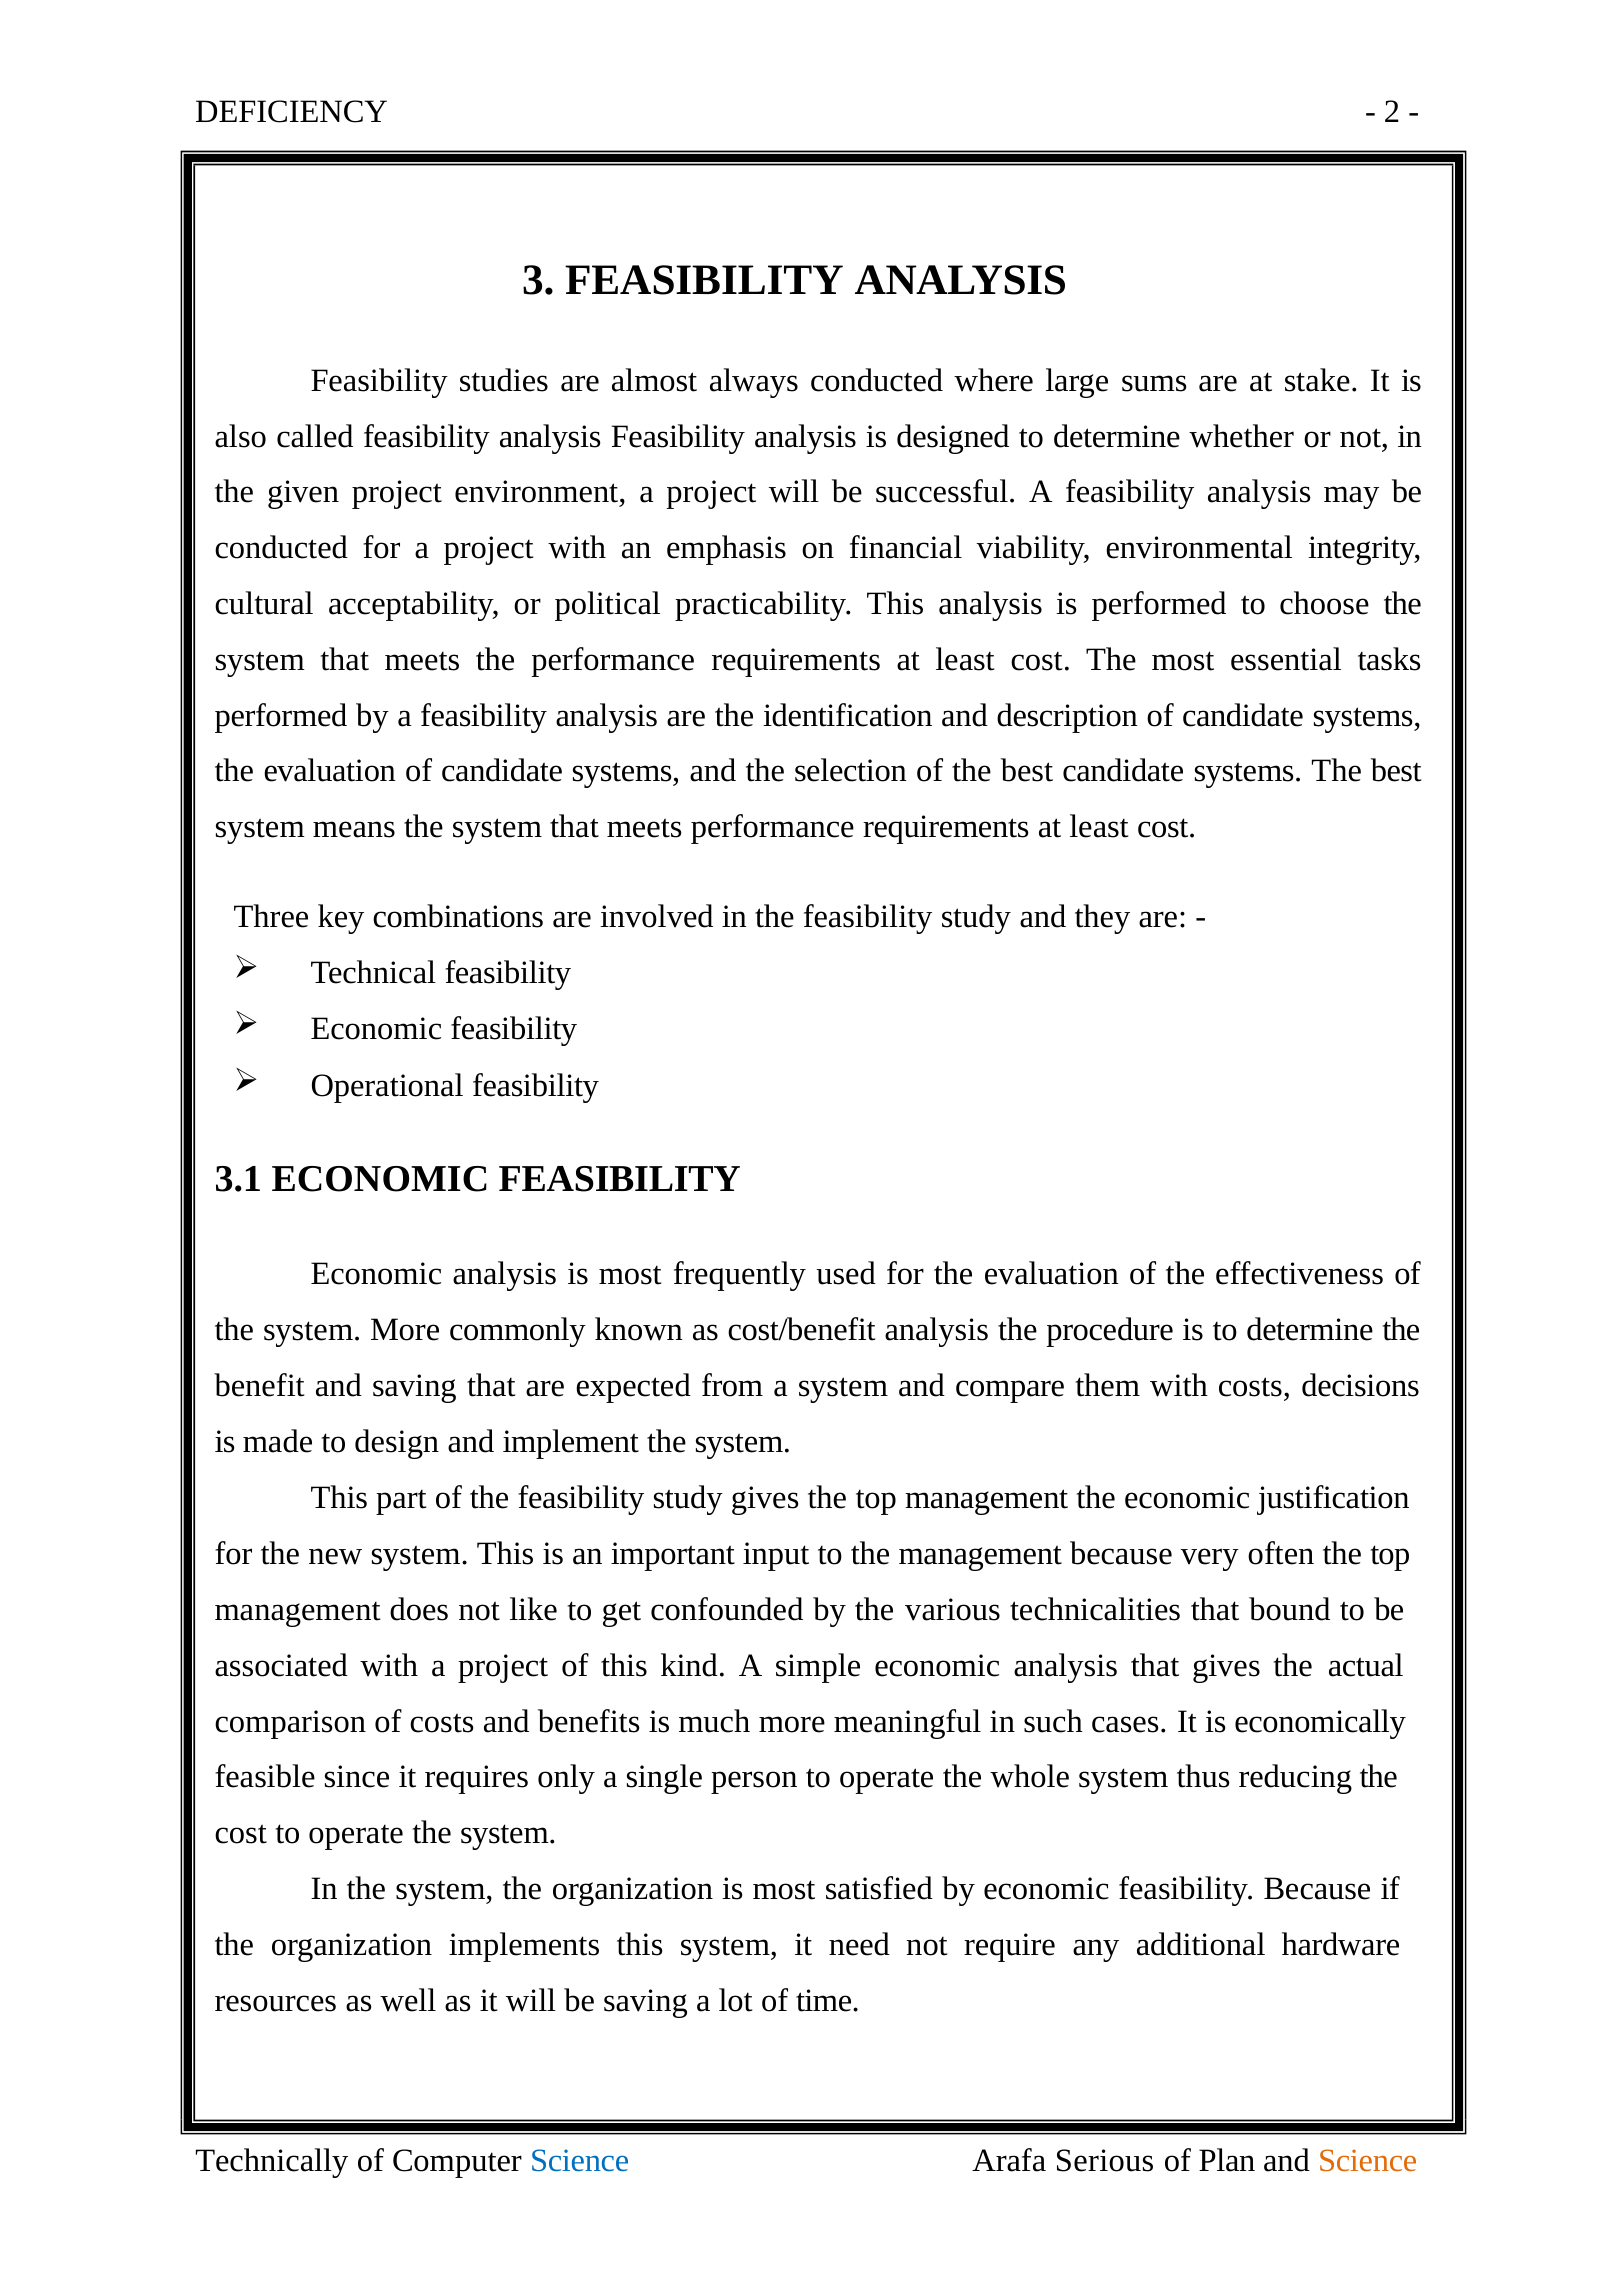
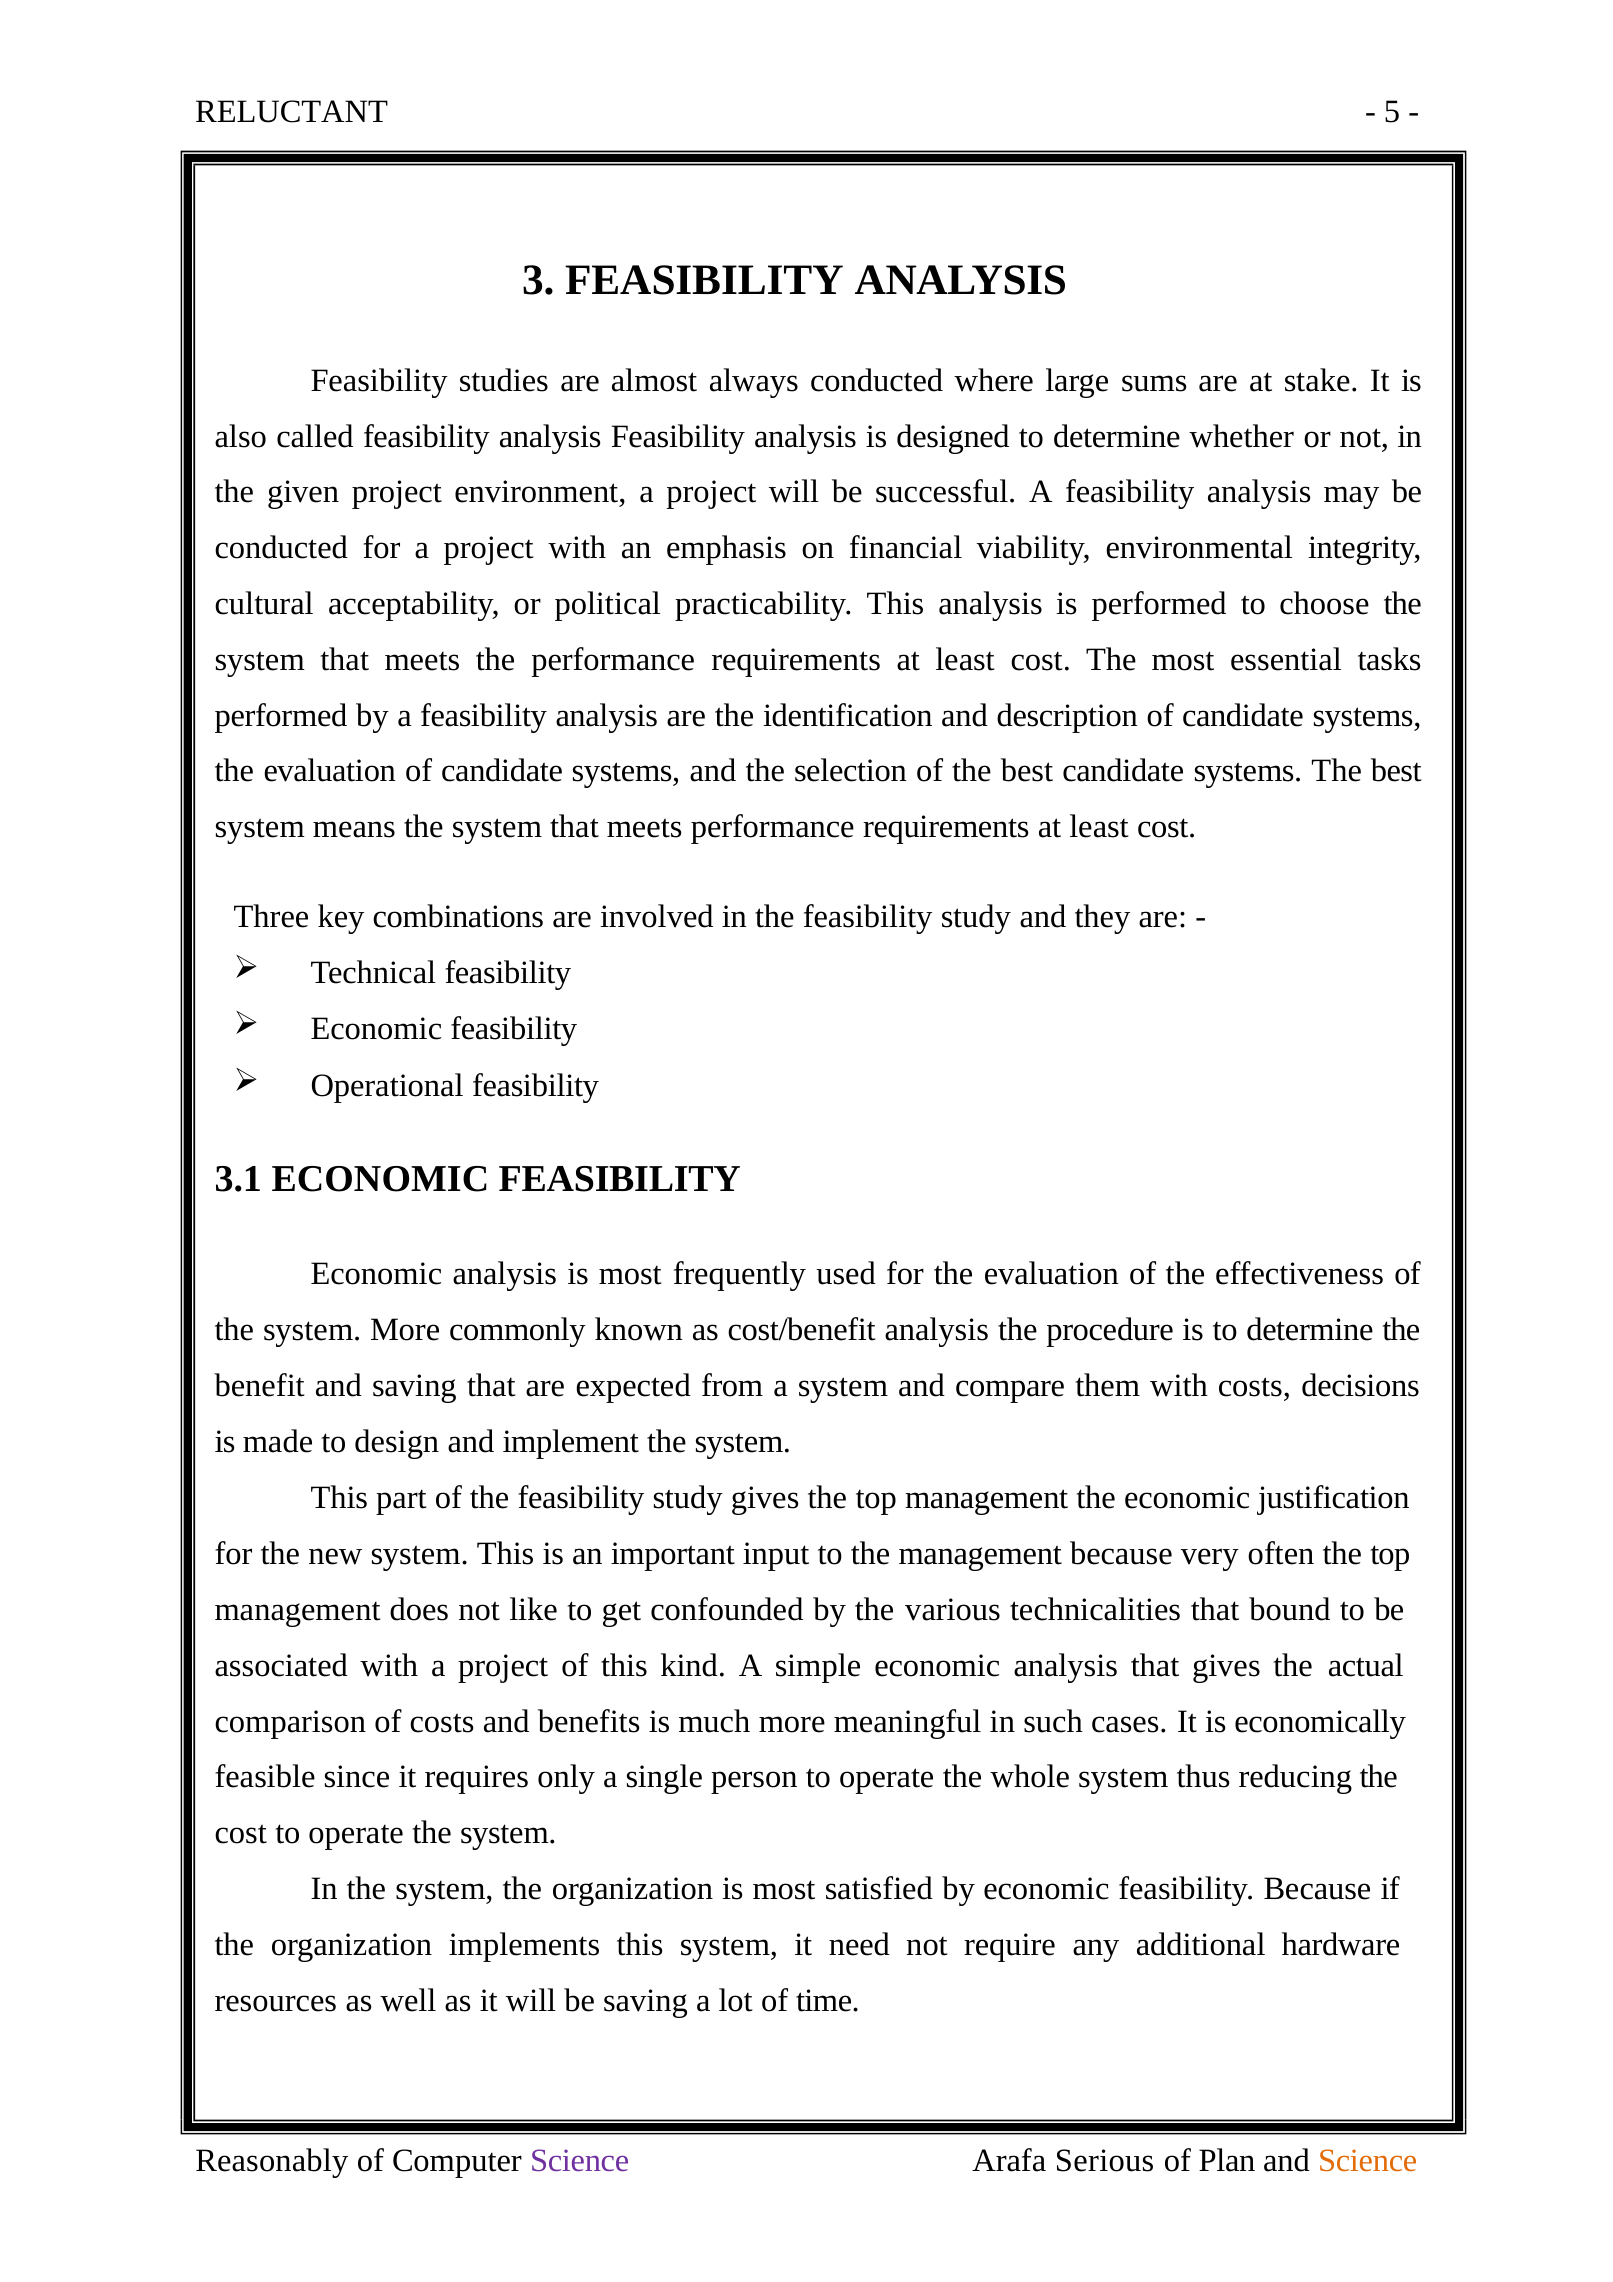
DEFICIENCY: DEFICIENCY -> RELUCTANT (292, 112)
2: 2 -> 5 (1392, 112)
Technically: Technically -> Reasonably (272, 2162)
Science colour: blue -> purple (580, 2162)
